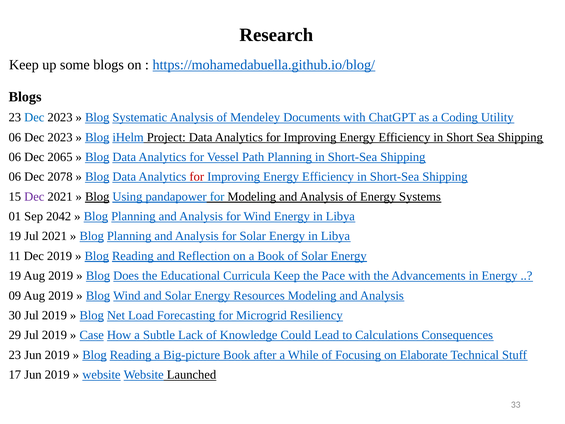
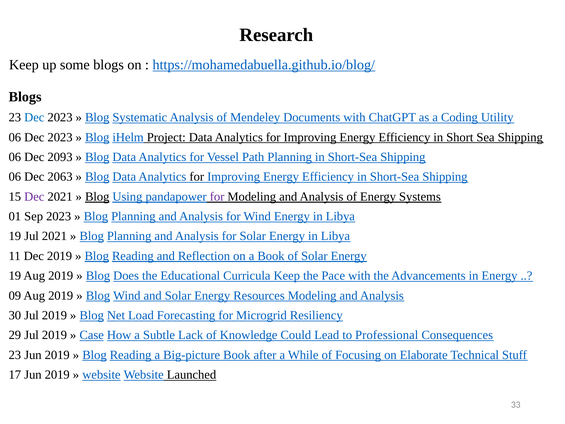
2065: 2065 -> 2093 (60, 157)
2078: 2078 -> 2063 (60, 177)
for colour: red -> black (197, 177)
for colour: blue -> purple (217, 196)
Sep 2042: 2042 -> 2023 (59, 216)
Calculations: Calculations -> Professional (387, 335)
